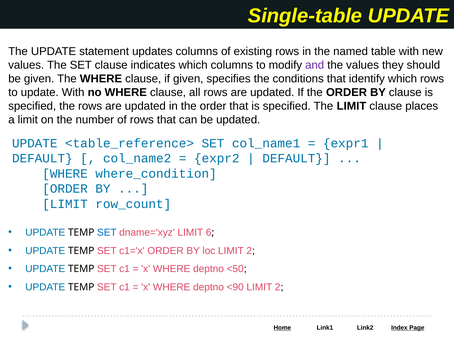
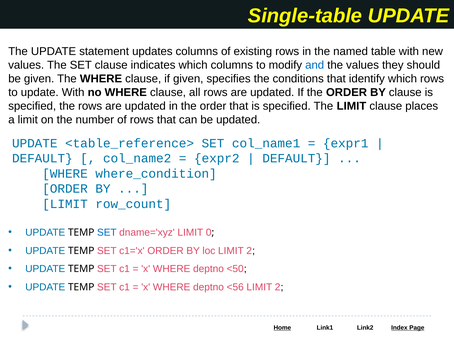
and colour: purple -> blue (315, 65)
6: 6 -> 0 (209, 232)
<90: <90 -> <56 (235, 287)
